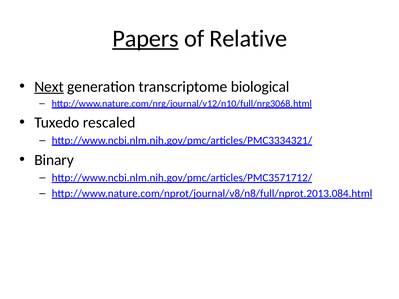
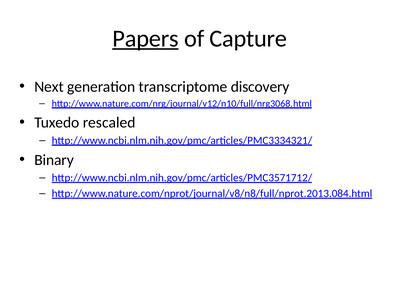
Relative: Relative -> Capture (248, 39)
Next underline: present -> none (49, 87)
biological: biological -> discovery (260, 87)
